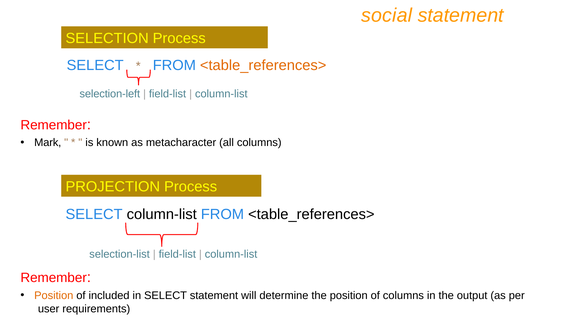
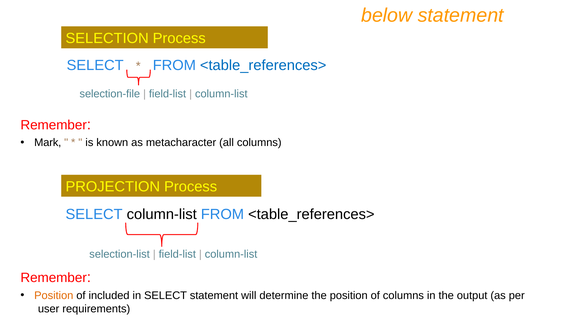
social: social -> below (387, 15)
<table_references> colour: orange -> blue (263, 66)
selection-left: selection-left -> selection-file (110, 94)
